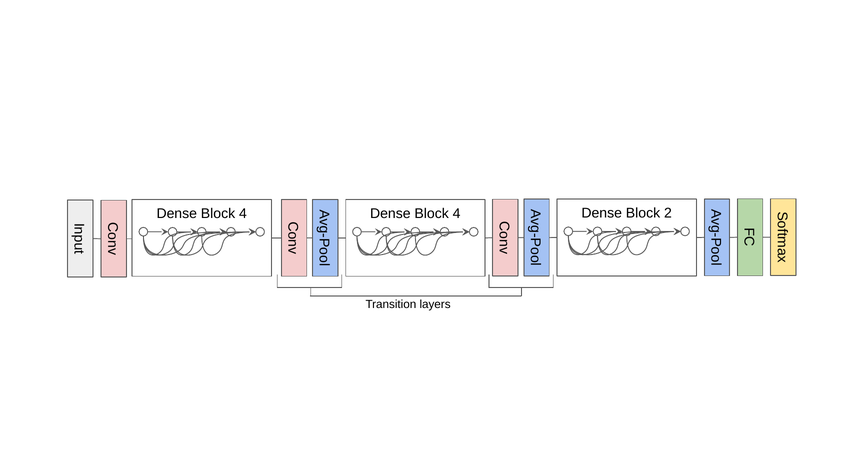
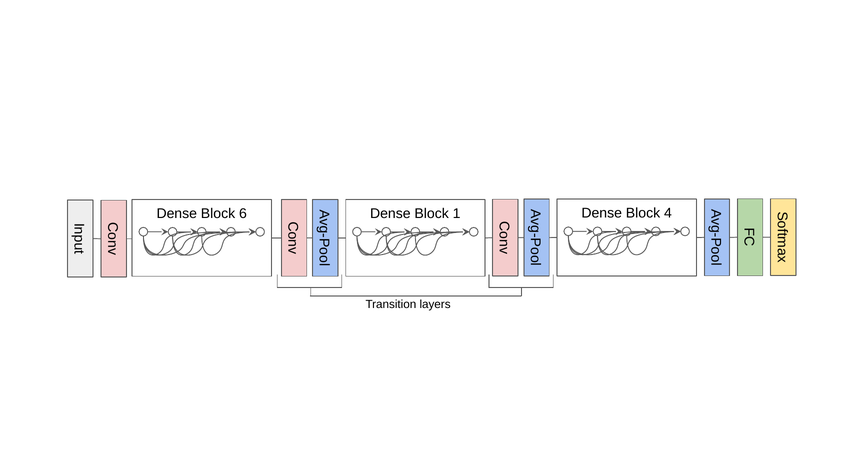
4: 4 -> 6 (243, 214)
4: 4 -> 1 (457, 214)
2: 2 -> 4 (668, 213)
